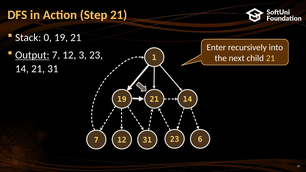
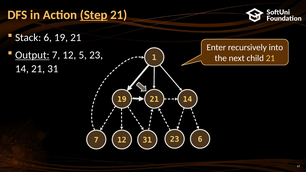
Step underline: none -> present (94, 15)
Stack 0: 0 -> 6 (48, 38)
3: 3 -> 5 (83, 55)
